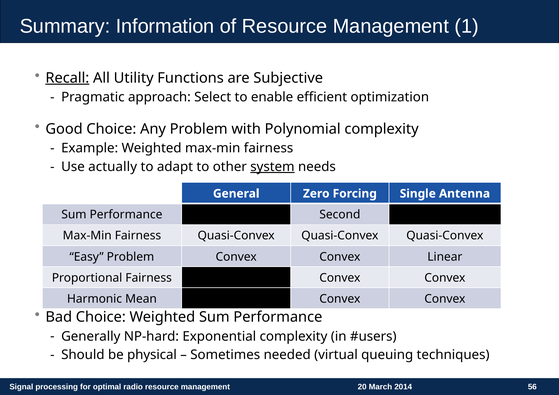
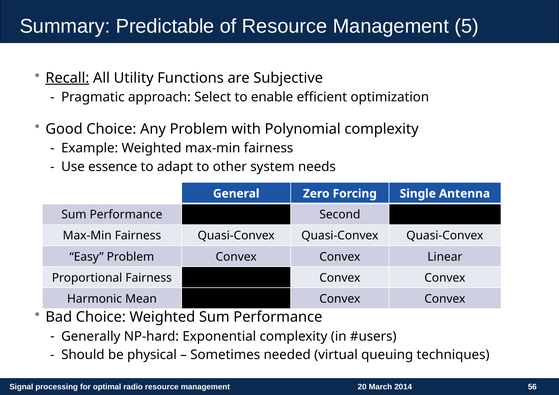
Information: Information -> Predictable (165, 26)
1: 1 -> 5 (467, 26)
actually: actually -> essence (113, 167)
system underline: present -> none (272, 167)
